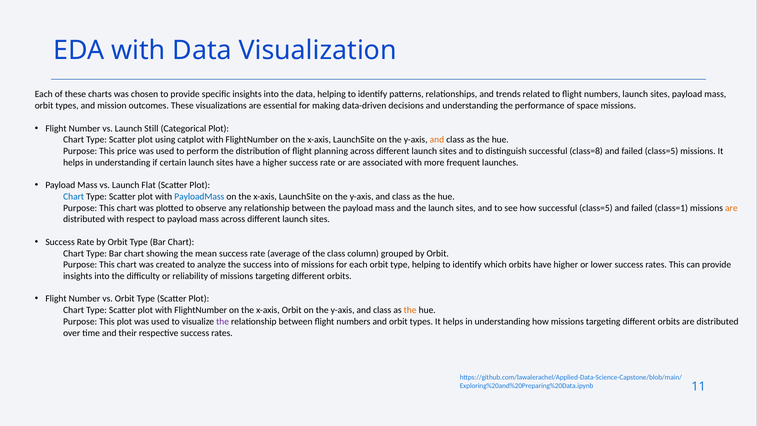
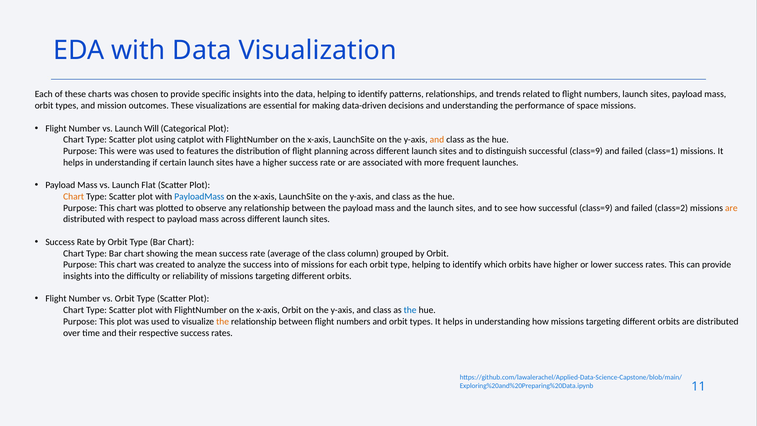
Still: Still -> Will (151, 128)
price: price -> were (127, 151)
perform: perform -> features (203, 151)
distinguish successful class=8: class=8 -> class=9 (586, 151)
failed class=5: class=5 -> class=1 (661, 151)
Chart colour: blue -> orange (74, 197)
how successful class=5: class=5 -> class=9 (596, 208)
class=1: class=1 -> class=2 (671, 208)
the colour: orange -> blue (410, 310)
the colour: purple -> orange (223, 321)
